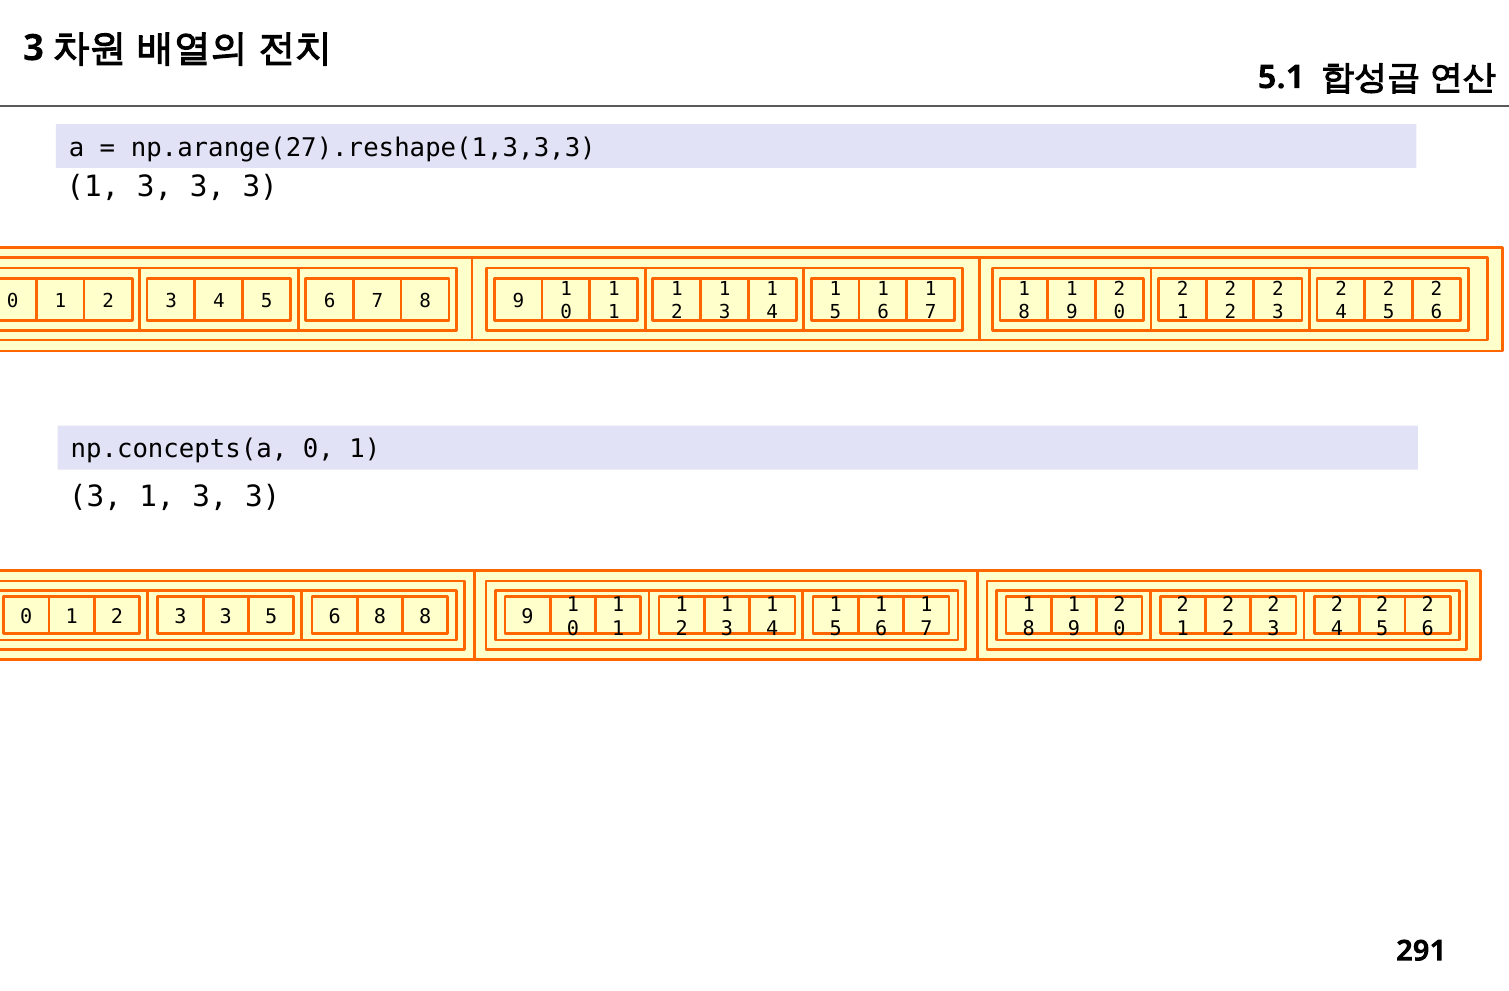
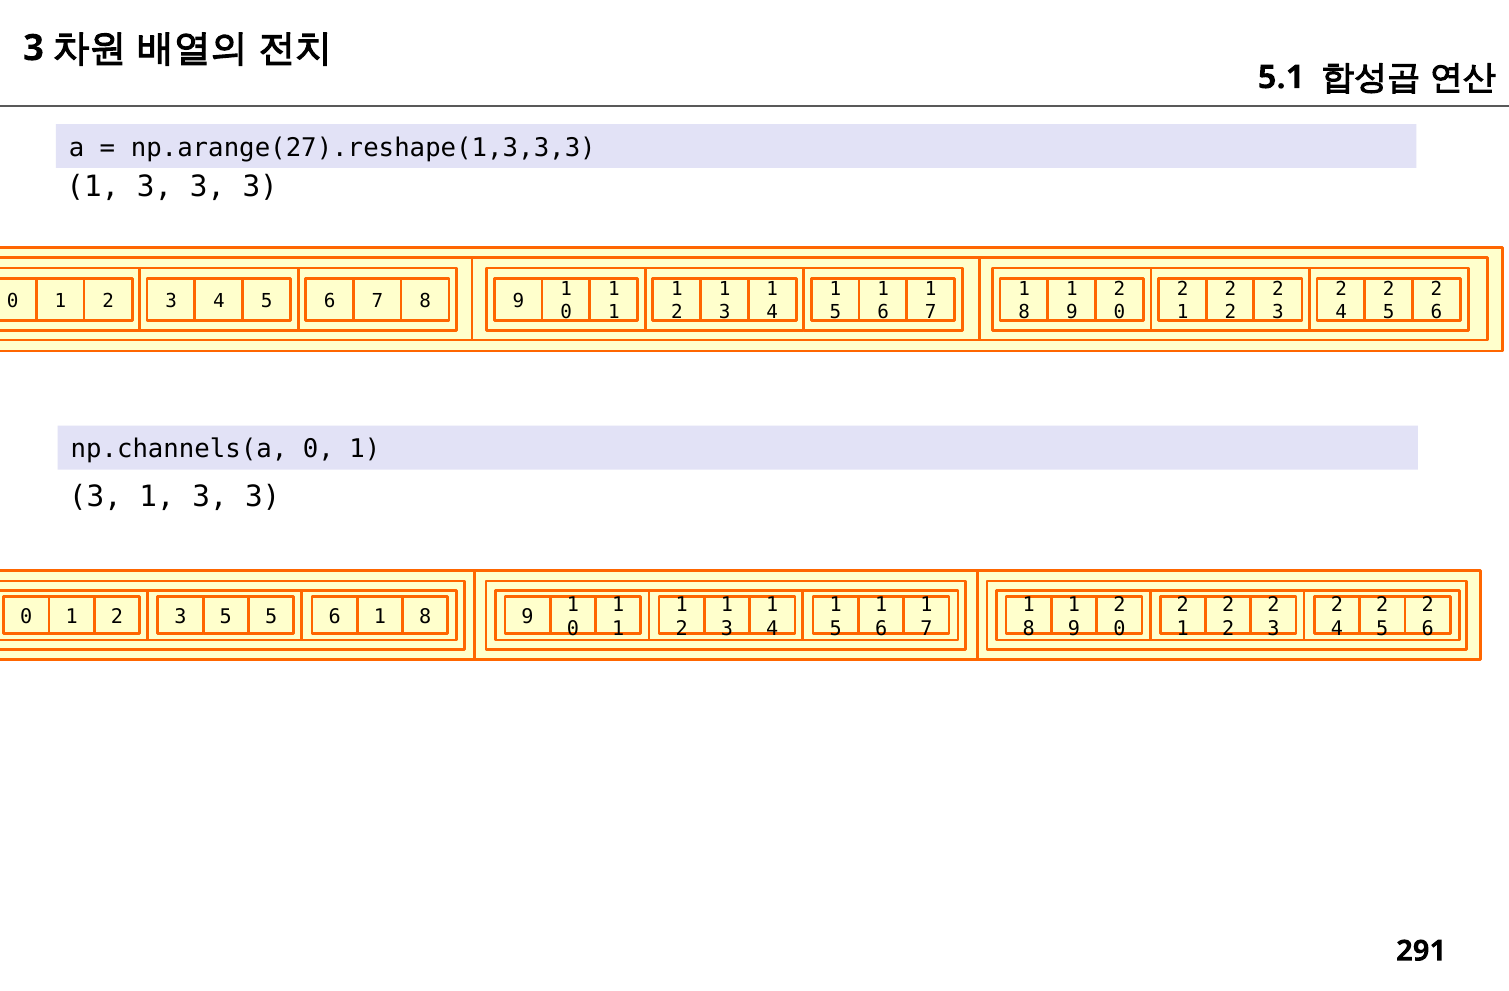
np.concepts(a: np.concepts(a -> np.channels(a (179, 450)
2 3 3: 3 -> 5 (226, 617)
5 6 8: 8 -> 1 (380, 617)
